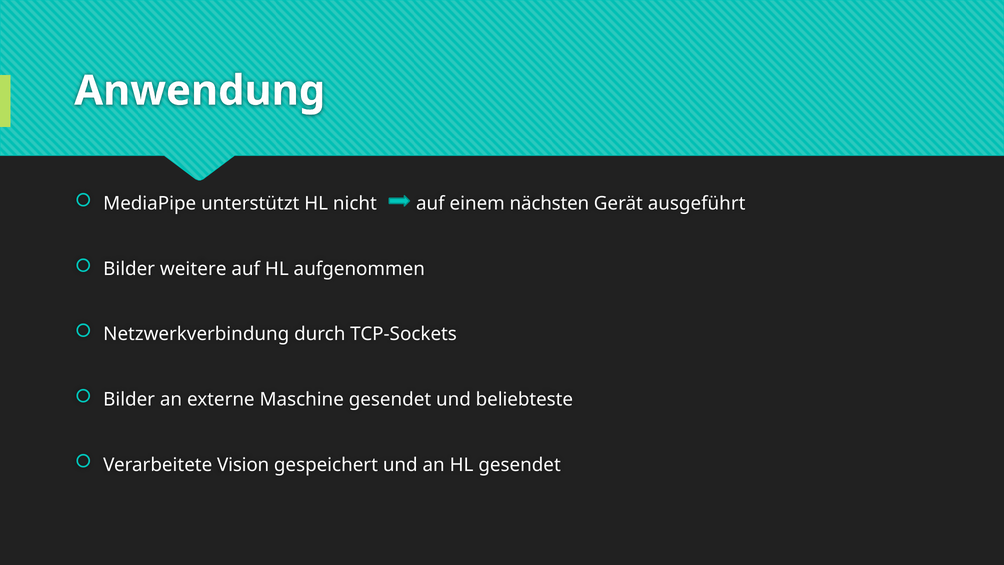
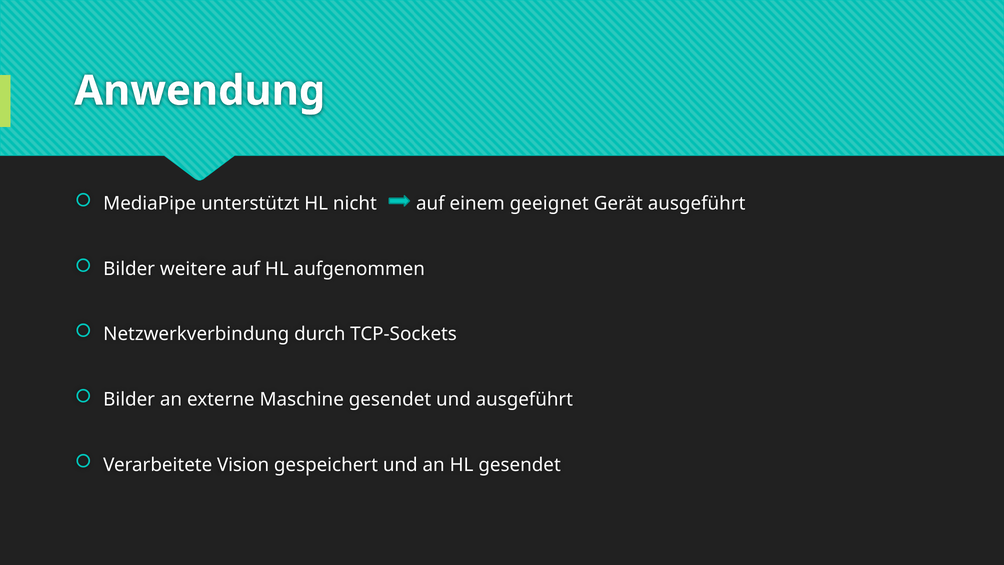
nächsten: nächsten -> geeignet (549, 203)
und beliebteste: beliebteste -> ausgeführt (524, 399)
